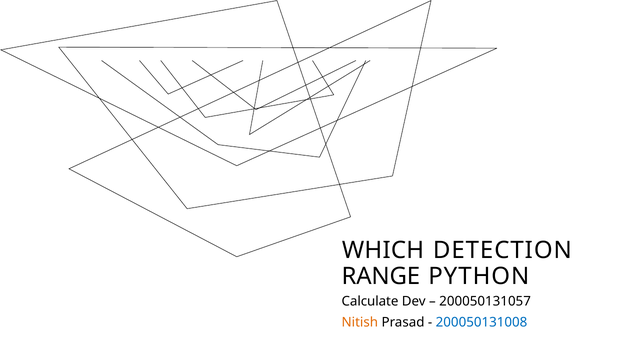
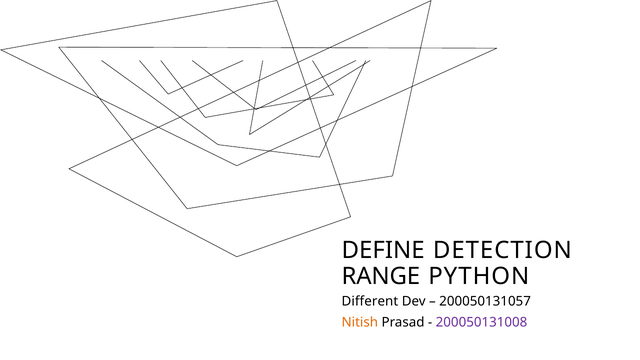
WHICH: WHICH -> DEFINE (383, 250)
Calculate: Calculate -> Different (370, 301)
200050131008 colour: blue -> purple (482, 322)
